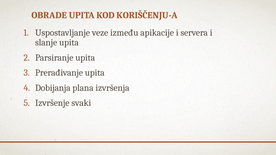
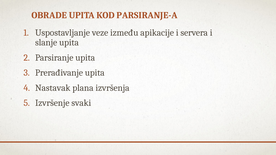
KORIŠČENJU-A: KORIŠČENJU-A -> PARSIRANJE-A (147, 15)
Dobijanja: Dobijanja -> Nastavak (53, 88)
